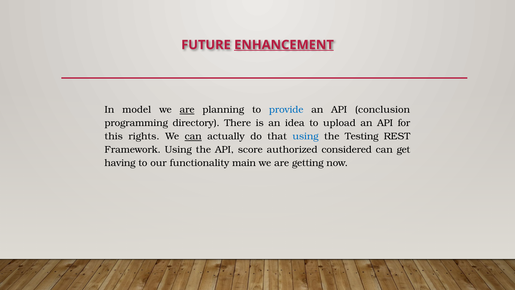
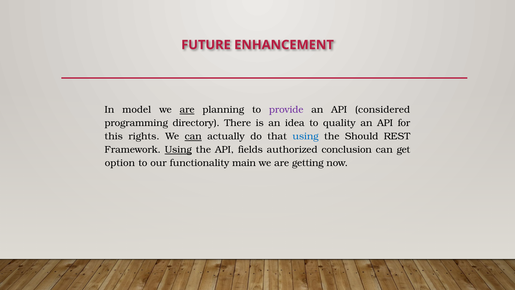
ENHANCEMENT underline: present -> none (284, 45)
provide colour: blue -> purple (286, 110)
conclusion: conclusion -> considered (383, 110)
upload: upload -> quality (339, 123)
Testing: Testing -> Should (362, 136)
Using underline: none -> present (178, 150)
score: score -> fields (250, 150)
considered: considered -> conclusion (347, 150)
having: having -> option (120, 163)
